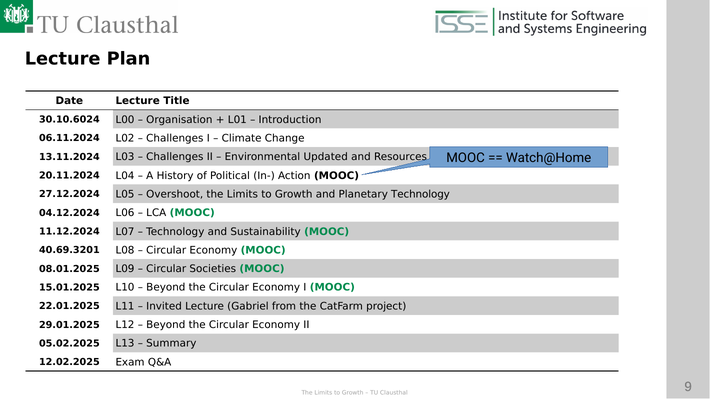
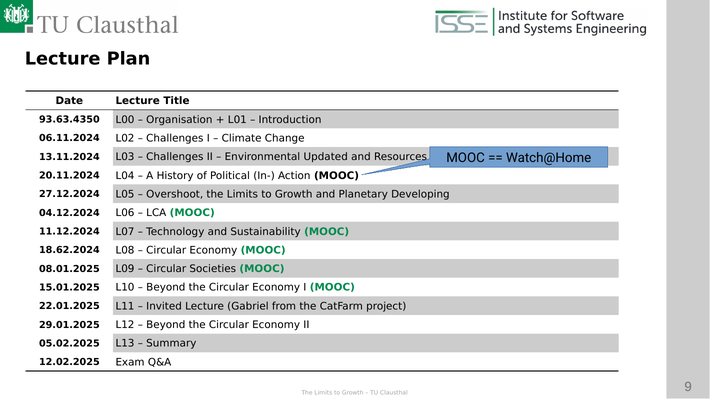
30.10.6024: 30.10.6024 -> 93.63.4350 (69, 120)
Planetary Technology: Technology -> Developing (420, 194)
40.69.3201: 40.69.3201 -> 18.62.2024 (69, 250)
